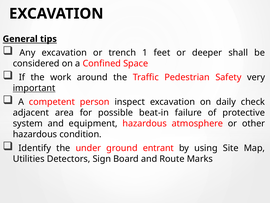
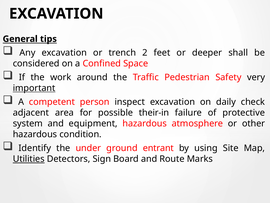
1: 1 -> 2 (145, 53)
beat-in: beat-in -> their-in (154, 112)
Utilities underline: none -> present (29, 159)
